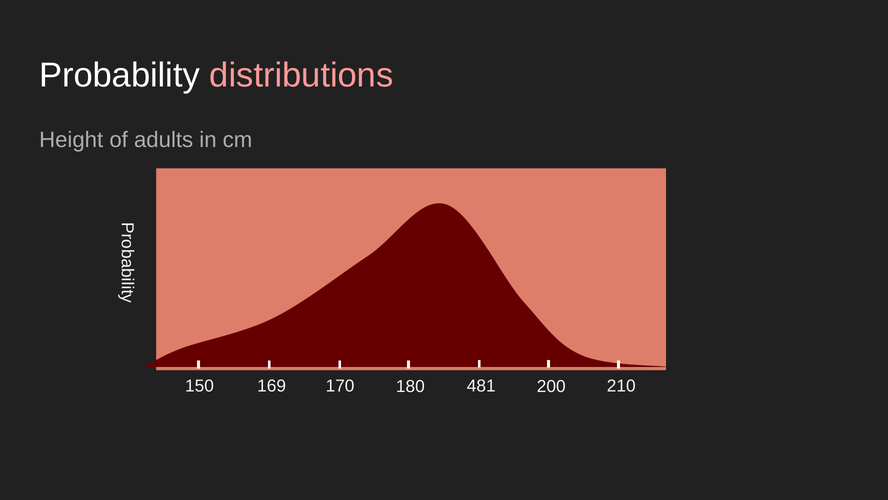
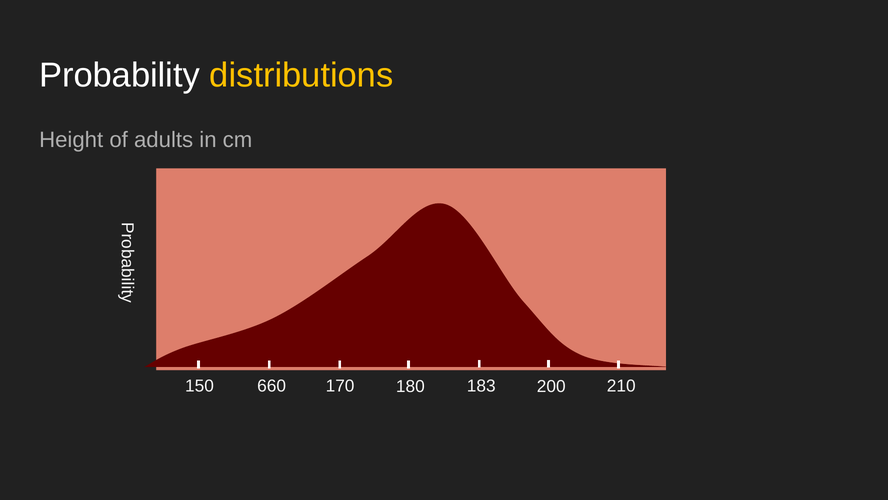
distributions colour: pink -> yellow (301, 75)
169: 169 -> 660 (272, 386)
481: 481 -> 183 (481, 386)
